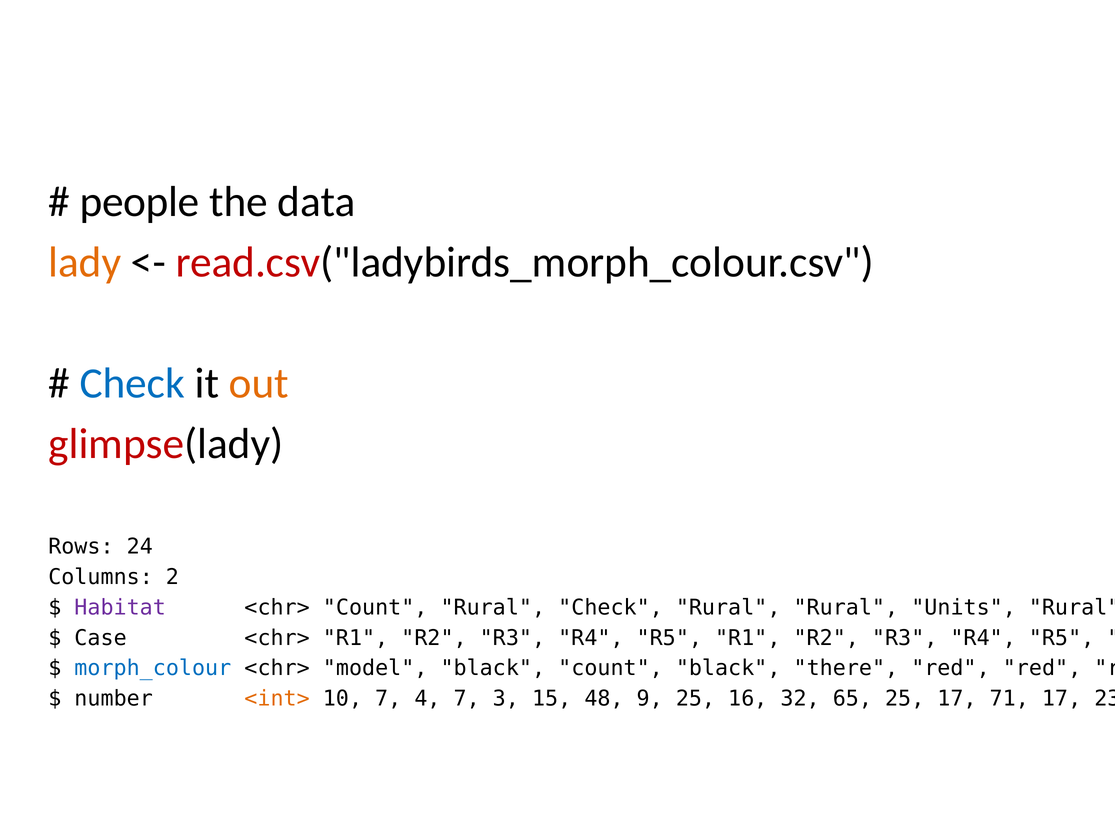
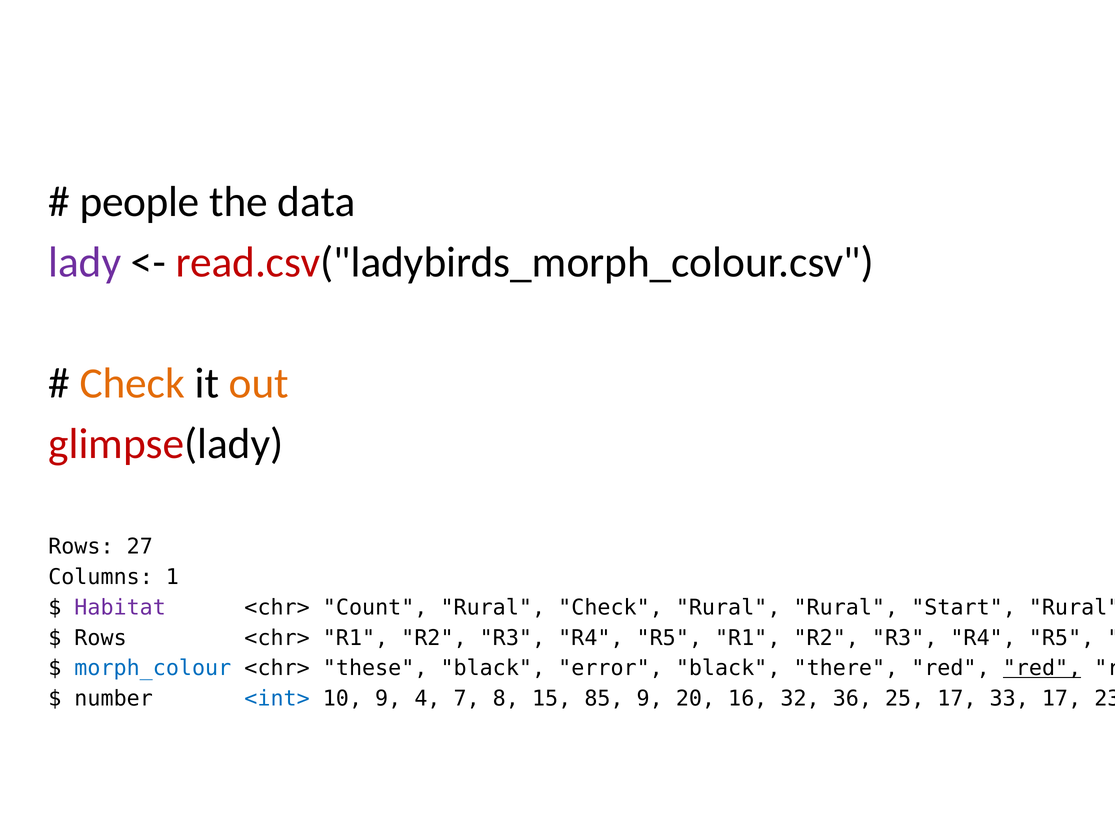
lady colour: orange -> purple (85, 262)
Check colour: blue -> orange (132, 384)
24: 24 -> 27 (140, 547)
2: 2 -> 1 (172, 577)
Units: Units -> Start (964, 608)
Case: Case -> Rows (101, 638)
model: model -> these (375, 668)
black count: count -> error (611, 668)
red underline: none -> present (1042, 668)
<int> colour: orange -> blue (277, 699)
10 7: 7 -> 9 (388, 699)
3: 3 -> 8 (506, 699)
48: 48 -> 85 (604, 699)
9 25: 25 -> 20 (695, 699)
65: 65 -> 36 (852, 699)
71: 71 -> 33 (1009, 699)
